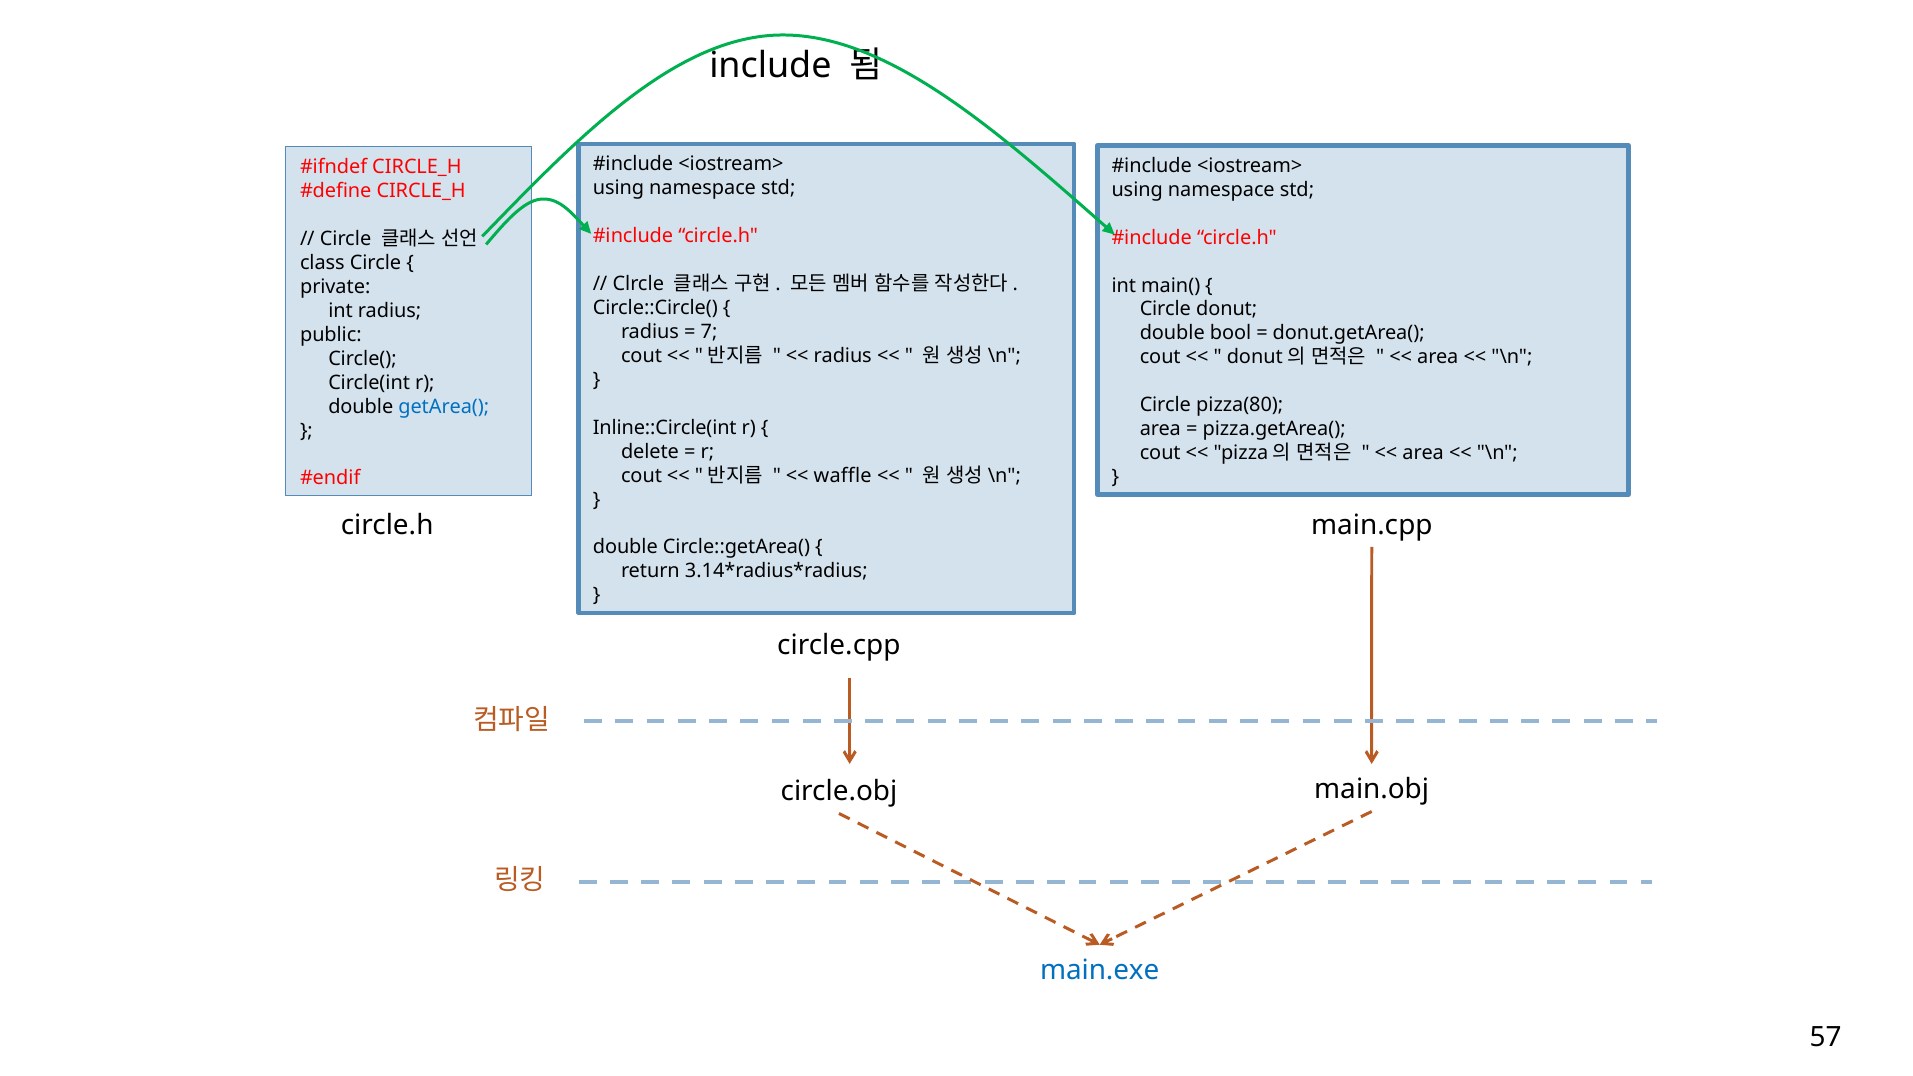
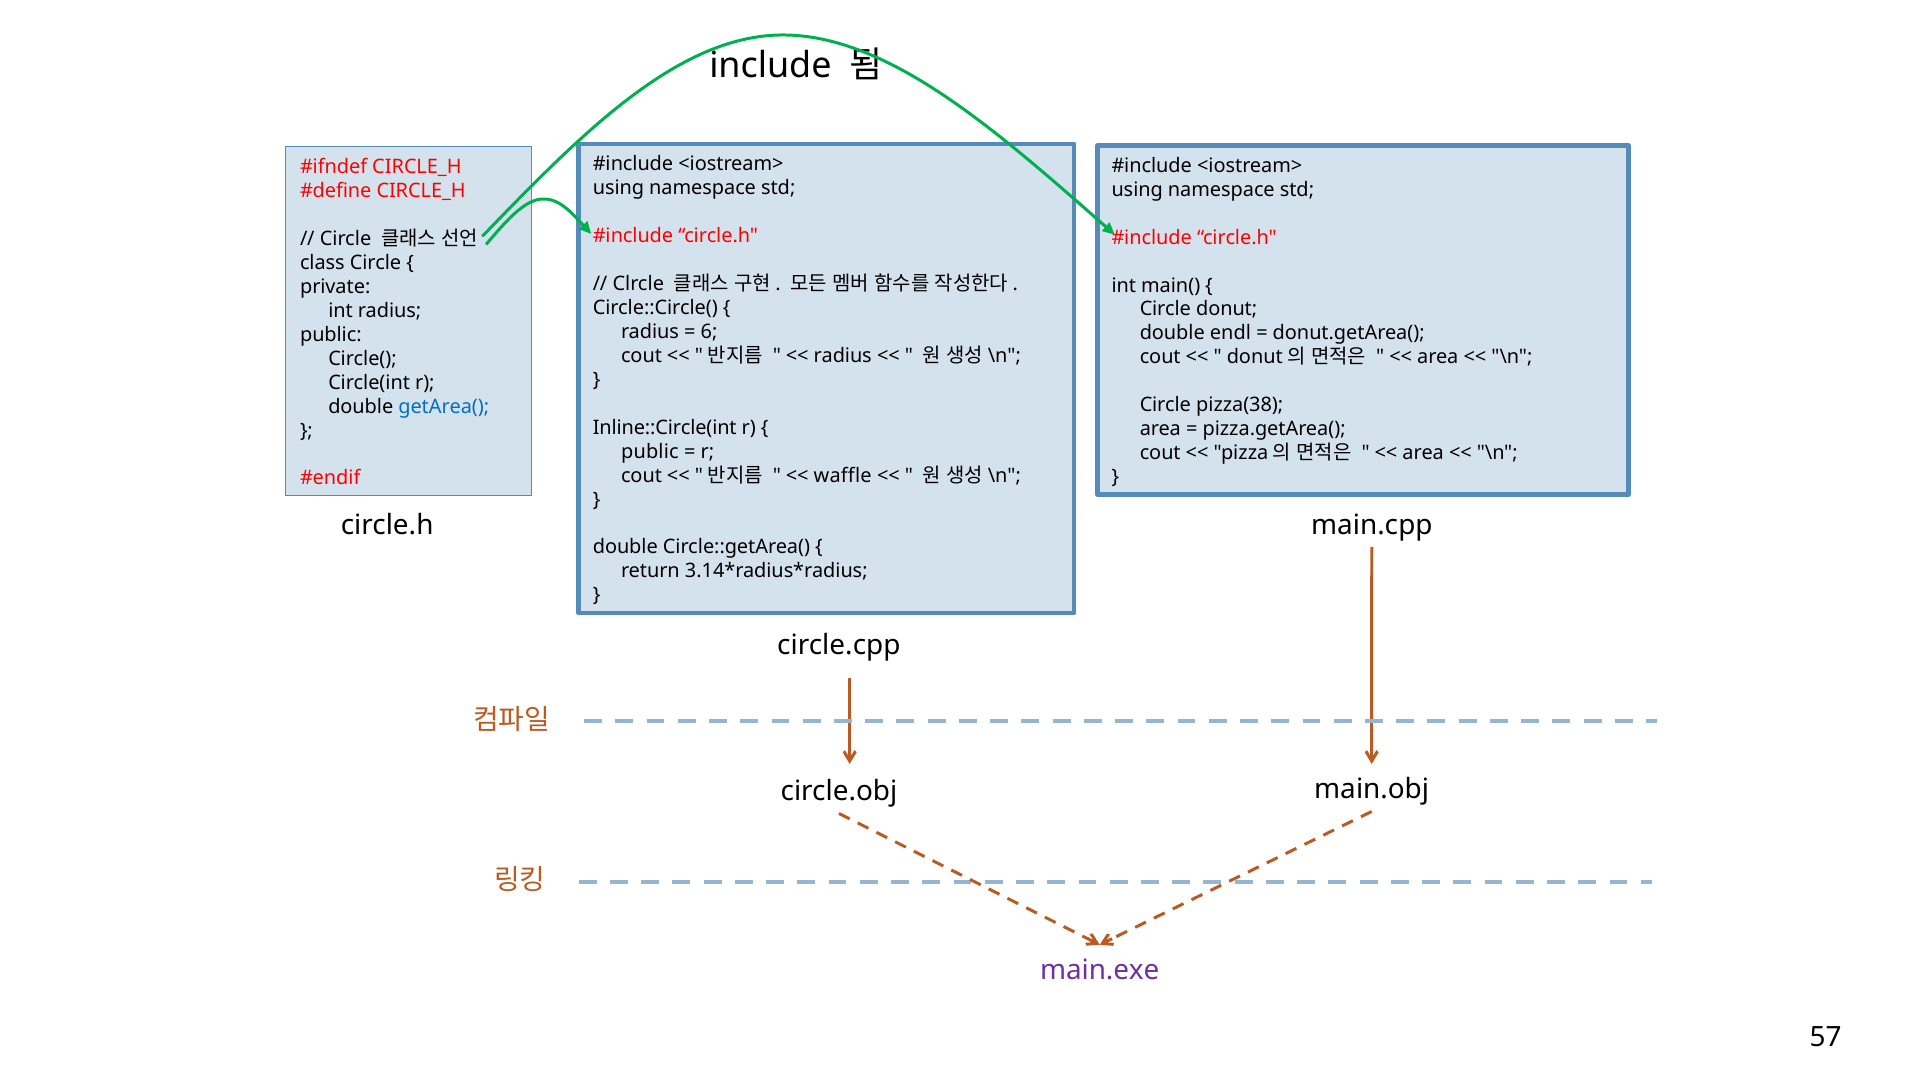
7: 7 -> 6 (709, 332)
bool: bool -> endl (1230, 333)
pizza(80: pizza(80 -> pizza(38 (1240, 405)
delete: delete -> public (650, 452)
main.exe colour: blue -> purple (1100, 971)
